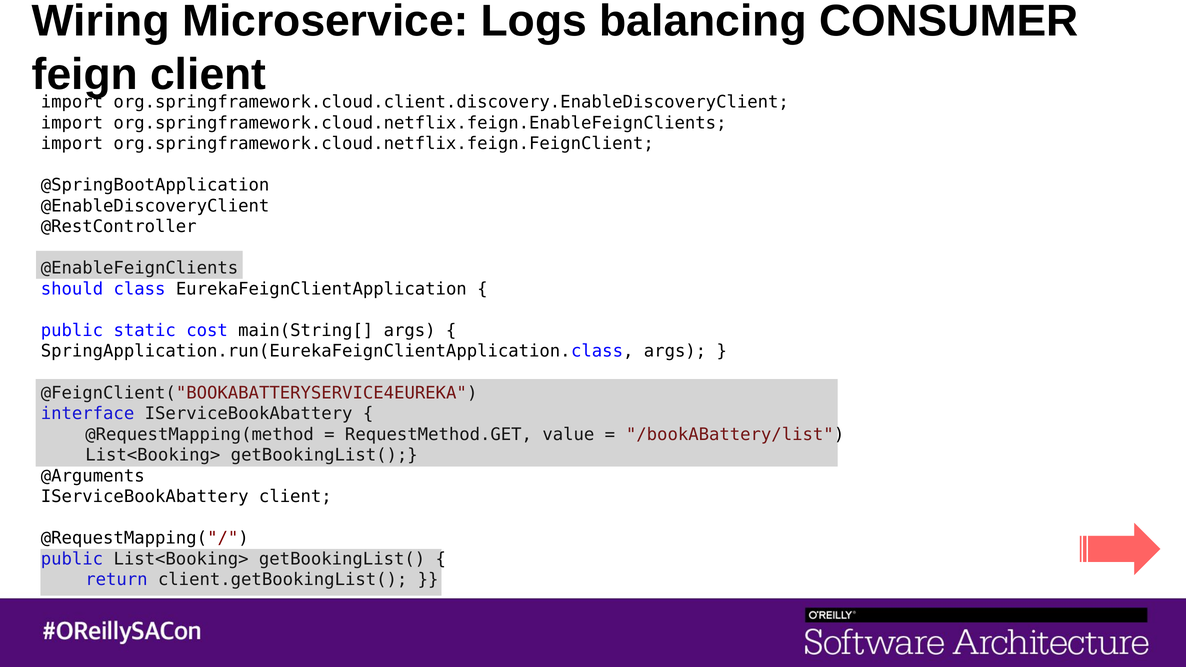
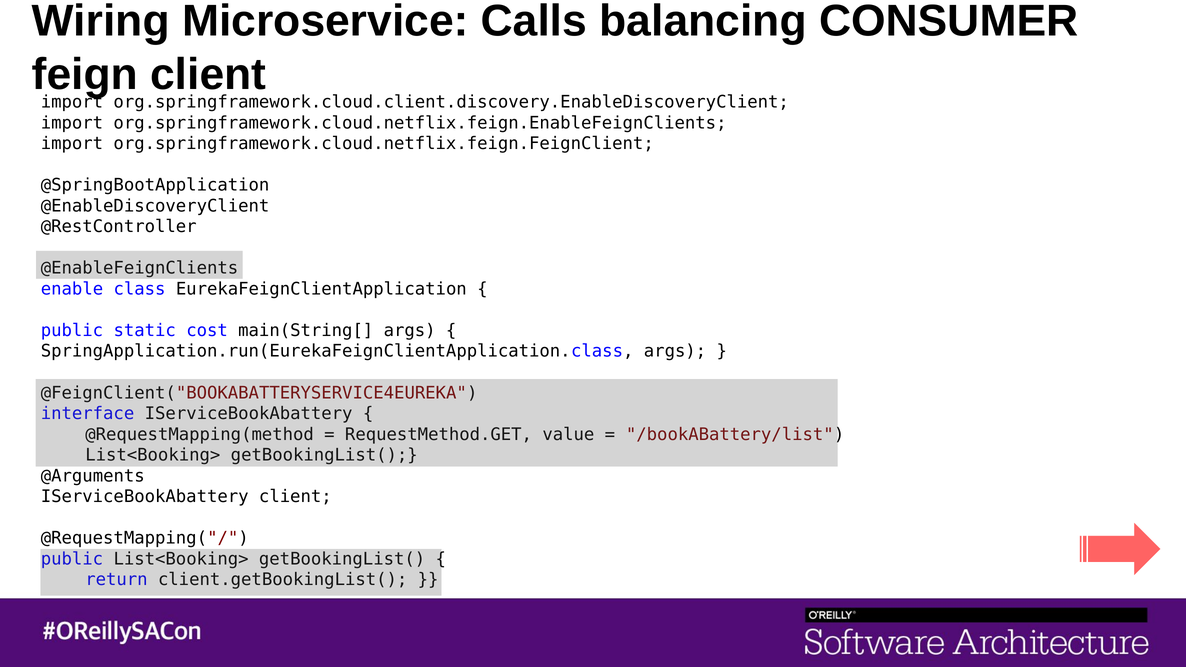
Logs: Logs -> Calls (534, 21)
should: should -> enable (72, 289)
